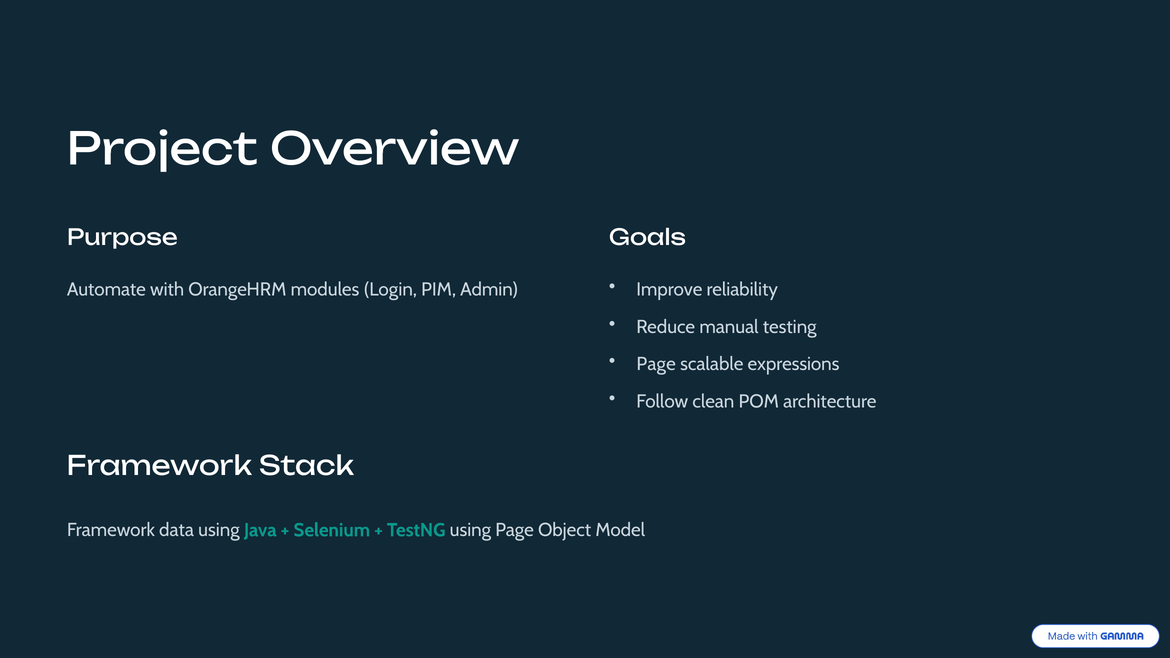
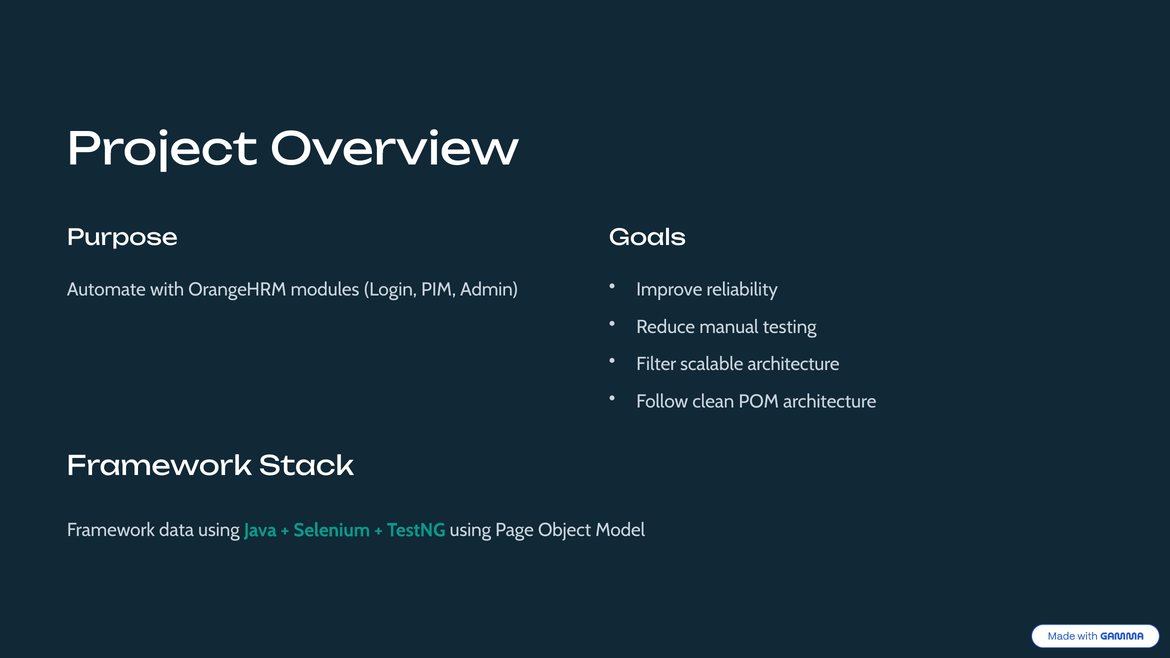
Page: Page -> Filter (656, 364)
scalable expressions: expressions -> architecture (794, 364)
